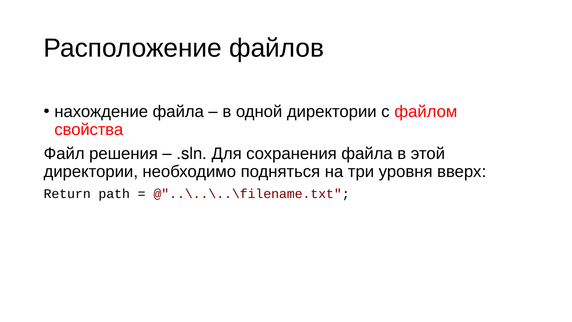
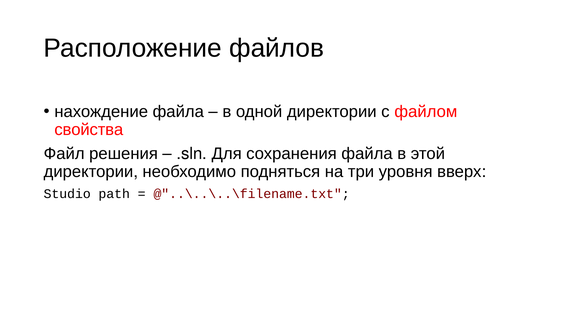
Return: Return -> Studio (67, 194)
